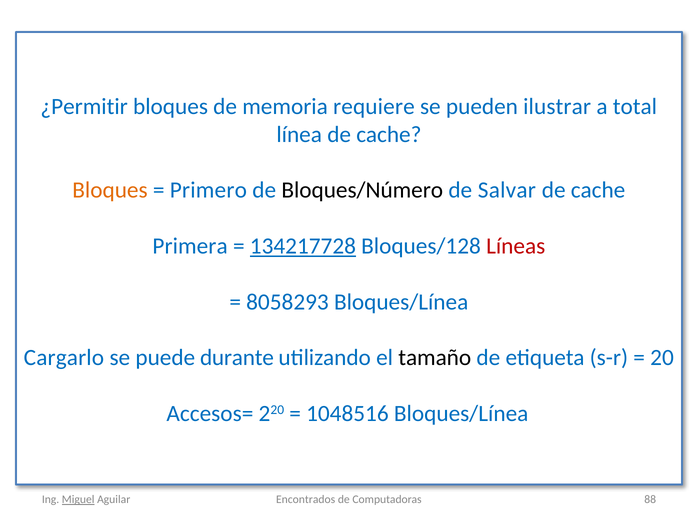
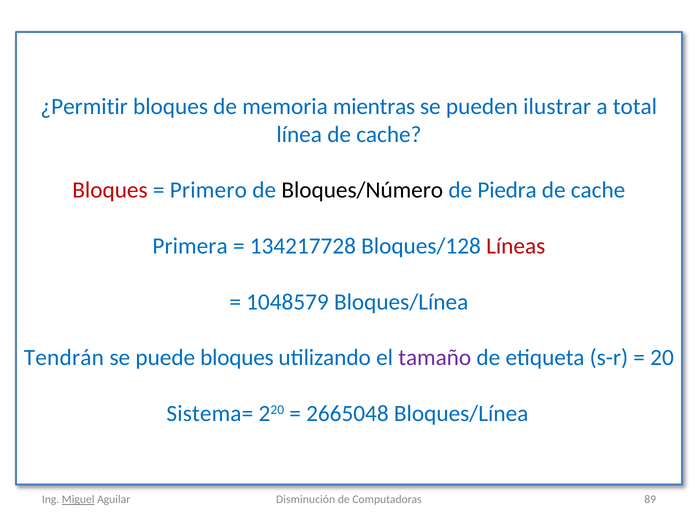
requiere: requiere -> mientras (374, 107)
Bloques colour: orange -> red (110, 191)
Salvar: Salvar -> Piedra (507, 191)
134217728 underline: present -> none (303, 246)
8058293: 8058293 -> 1048579 (287, 302)
Cargarlo: Cargarlo -> Tendrán (64, 358)
puede durante: durante -> bloques (237, 358)
tamaño colour: black -> purple (435, 358)
Accesos=: Accesos= -> Sistema= (210, 414)
1048516: 1048516 -> 2665048 (347, 414)
Encontrados: Encontrados -> Disminución (306, 500)
88: 88 -> 89 (650, 500)
